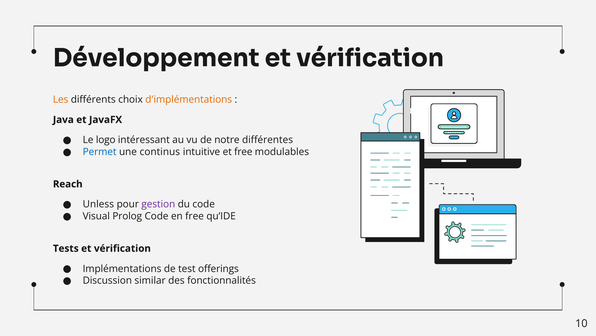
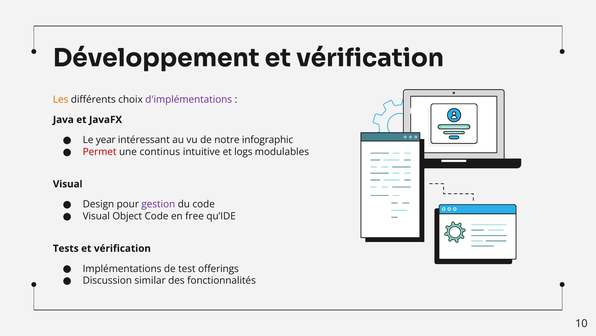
d'implémentations colour: orange -> purple (189, 99)
logo: logo -> year (106, 140)
différentes: différentes -> infographic (268, 140)
Permet colour: blue -> red (100, 152)
et free: free -> logs (243, 152)
Reach: Reach -> Visual (68, 184)
Unless: Unless -> Design (98, 204)
Prolog: Prolog -> Object (127, 216)
